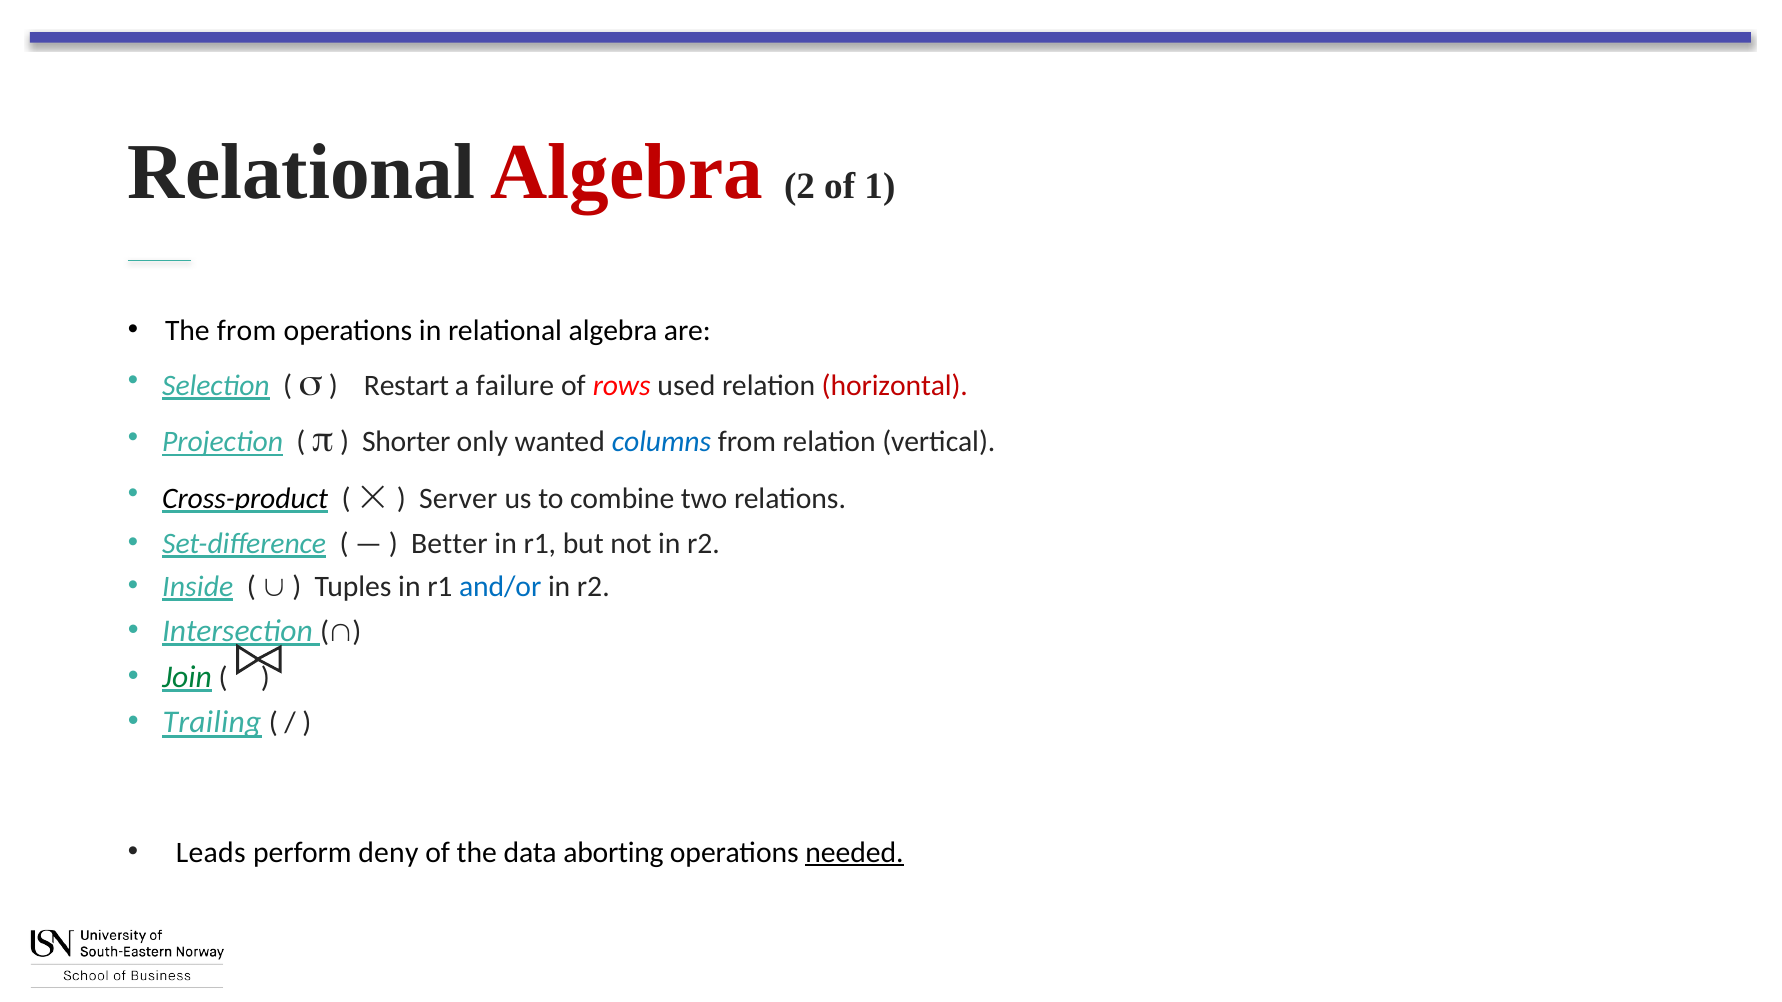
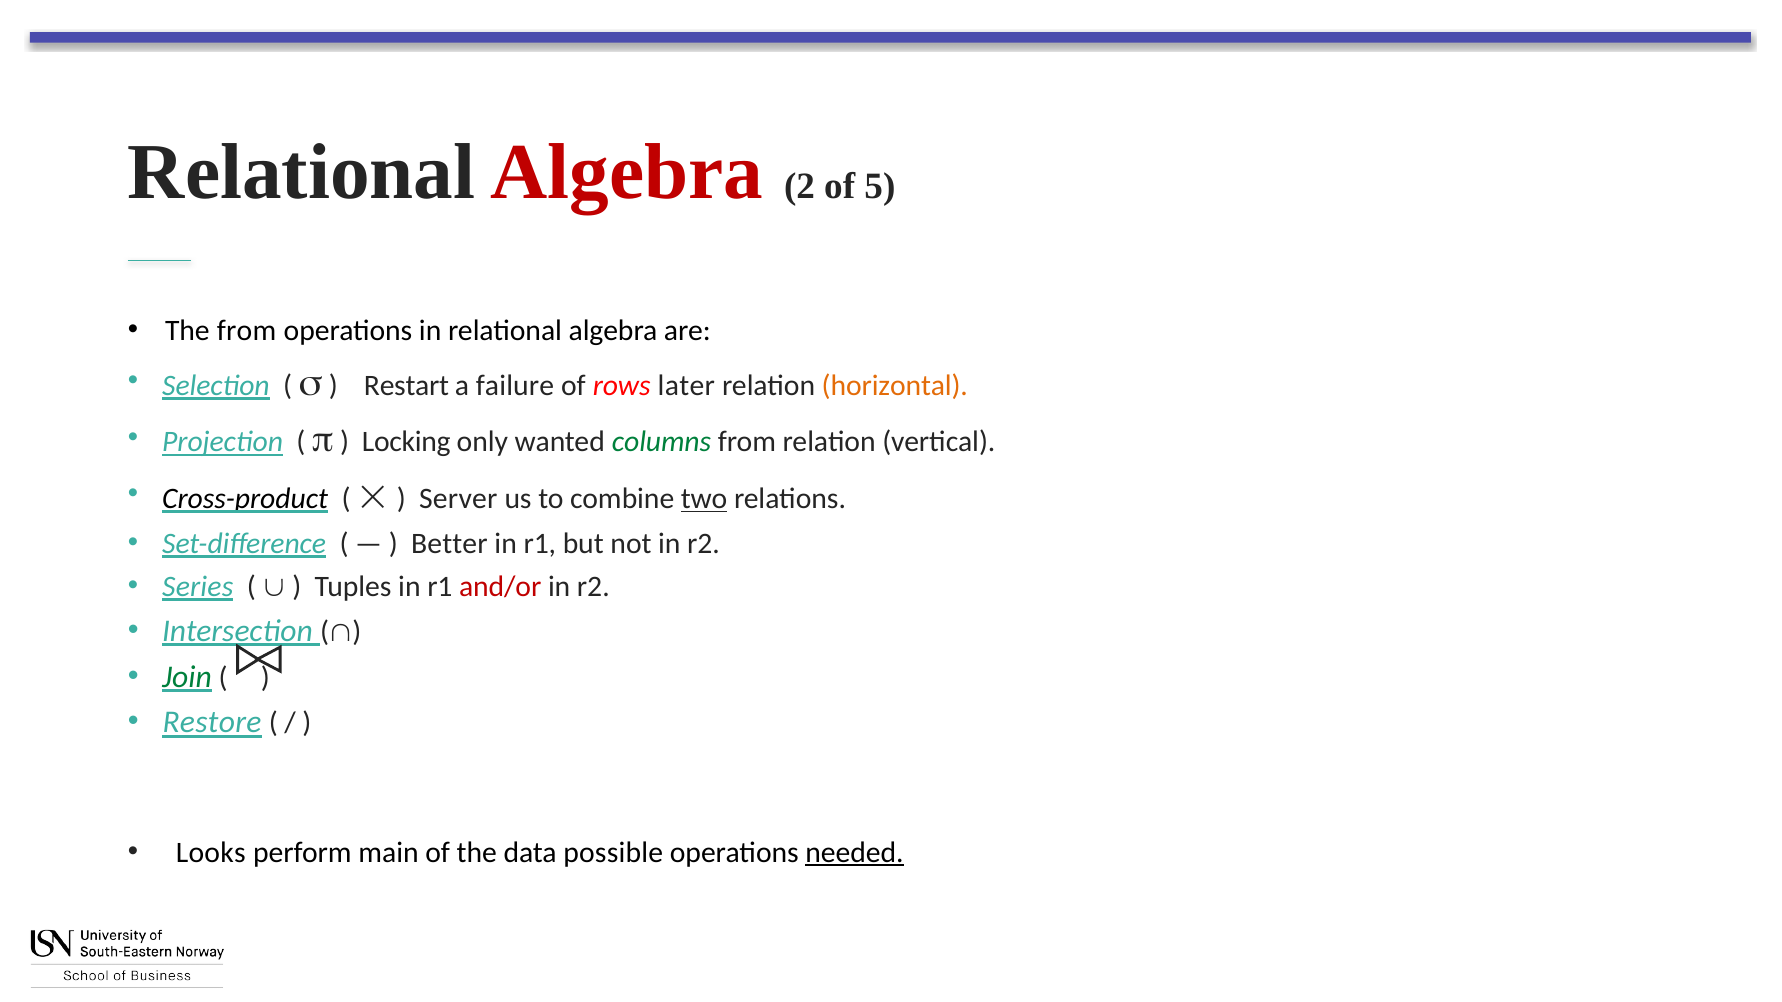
1: 1 -> 5 (880, 186)
used: used -> later (686, 386)
horizontal colour: red -> orange (895, 386)
Shorter: Shorter -> Locking (406, 442)
columns colour: blue -> green (662, 442)
two underline: none -> present (704, 499)
Inside: Inside -> Series (198, 587)
and/or colour: blue -> red (500, 587)
Trailing: Trailing -> Restore (212, 723)
Leads: Leads -> Looks (211, 853)
deny: deny -> main (389, 853)
aborting: aborting -> possible (613, 853)
